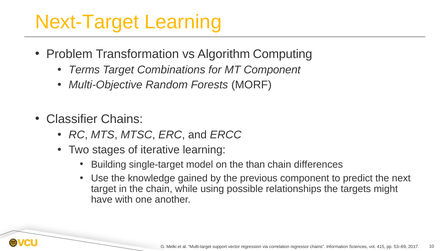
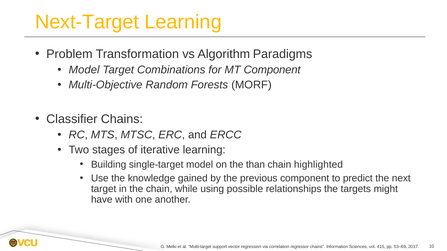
Computing: Computing -> Paradigms (283, 54)
Terms: Terms -> Model (84, 70)
differences: differences -> highlighted (318, 165)
